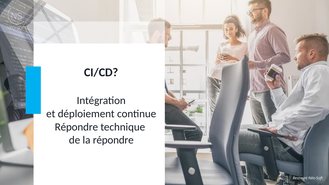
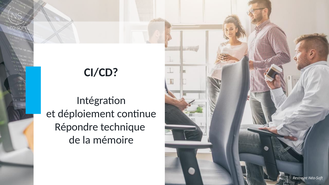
la répondre: répondre -> mémoire (113, 140)
